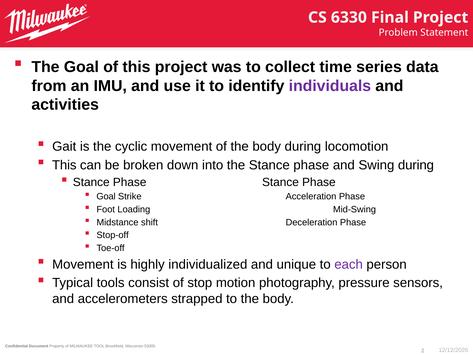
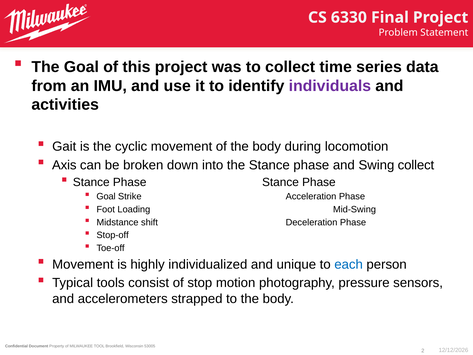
This: This -> Axis (64, 165)
Swing during: during -> collect (416, 165)
each colour: purple -> blue (349, 264)
